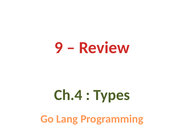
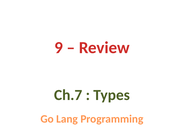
Ch.4: Ch.4 -> Ch.7 (68, 95)
